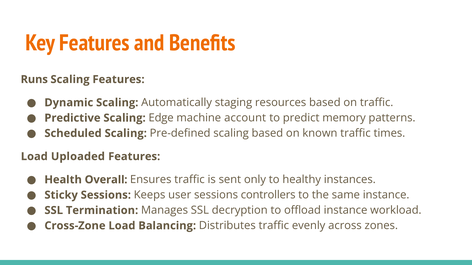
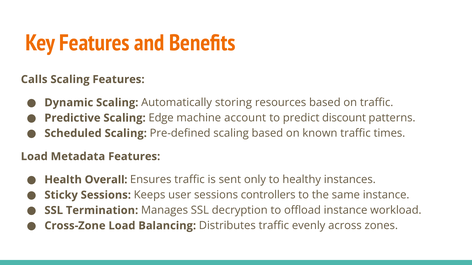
Runs: Runs -> Calls (34, 80)
staging: staging -> storing (233, 103)
memory: memory -> discount (344, 118)
Uploaded: Uploaded -> Metadata (78, 157)
